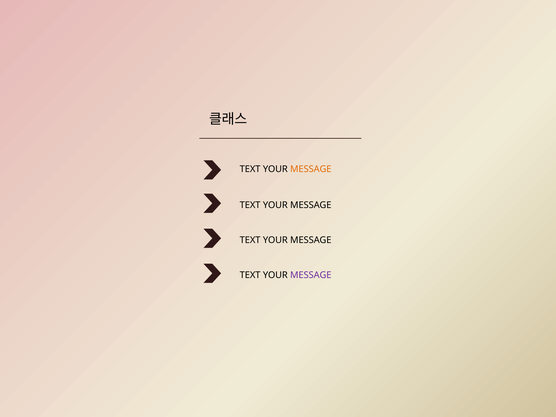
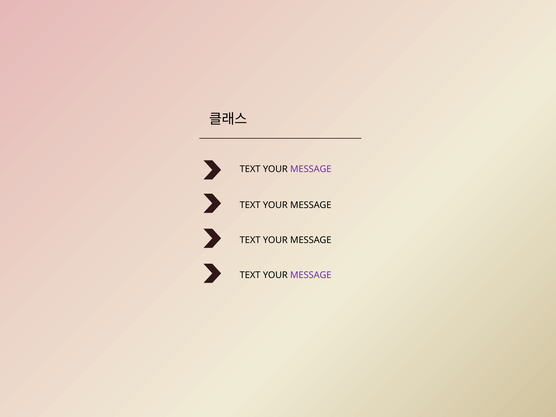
MESSAGE colour: orange -> purple (311, 169)
